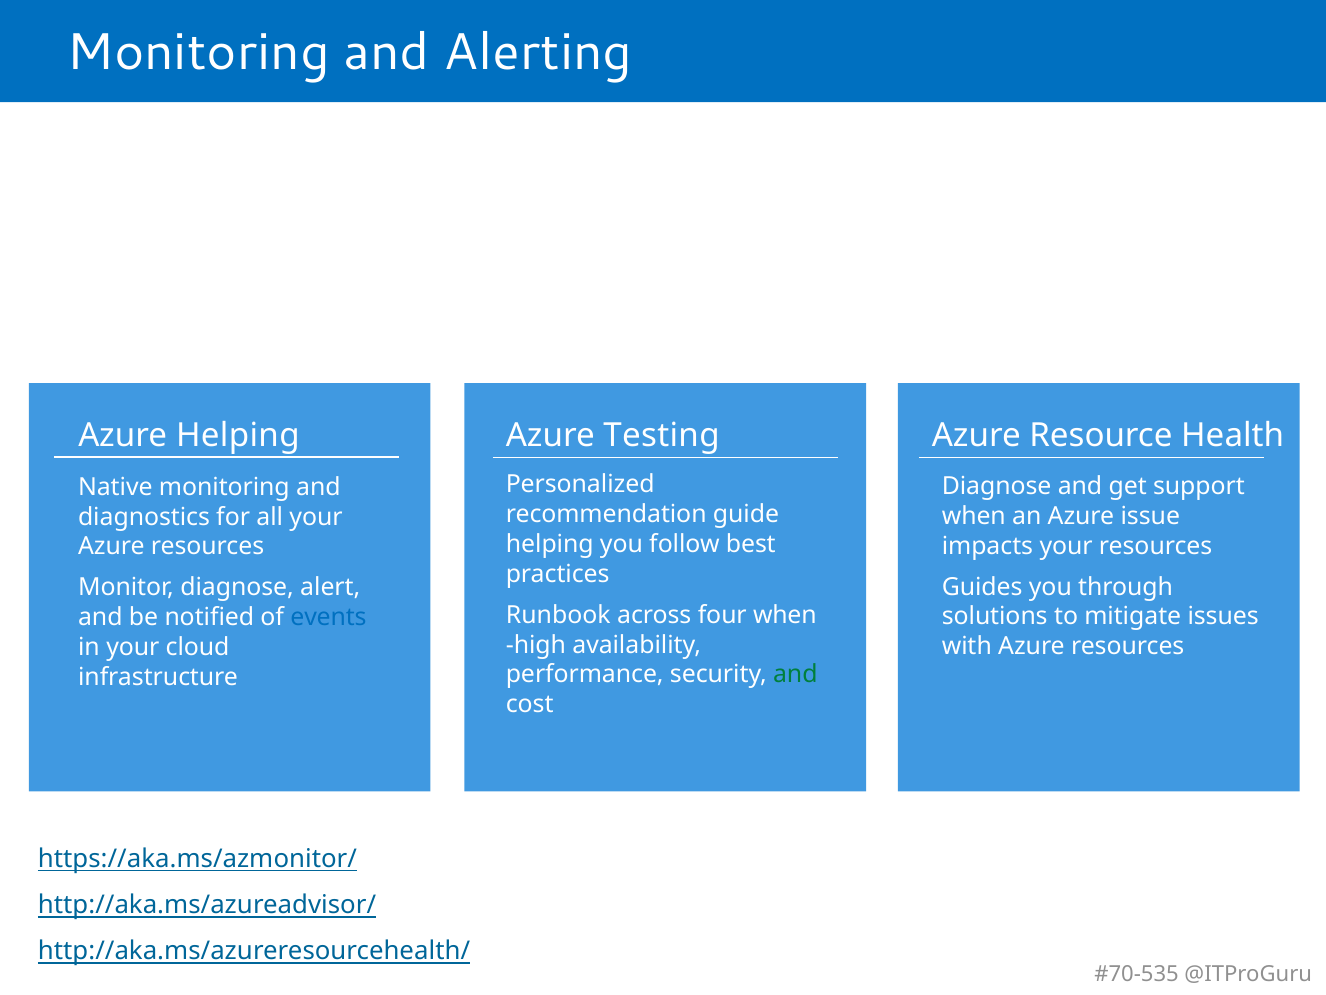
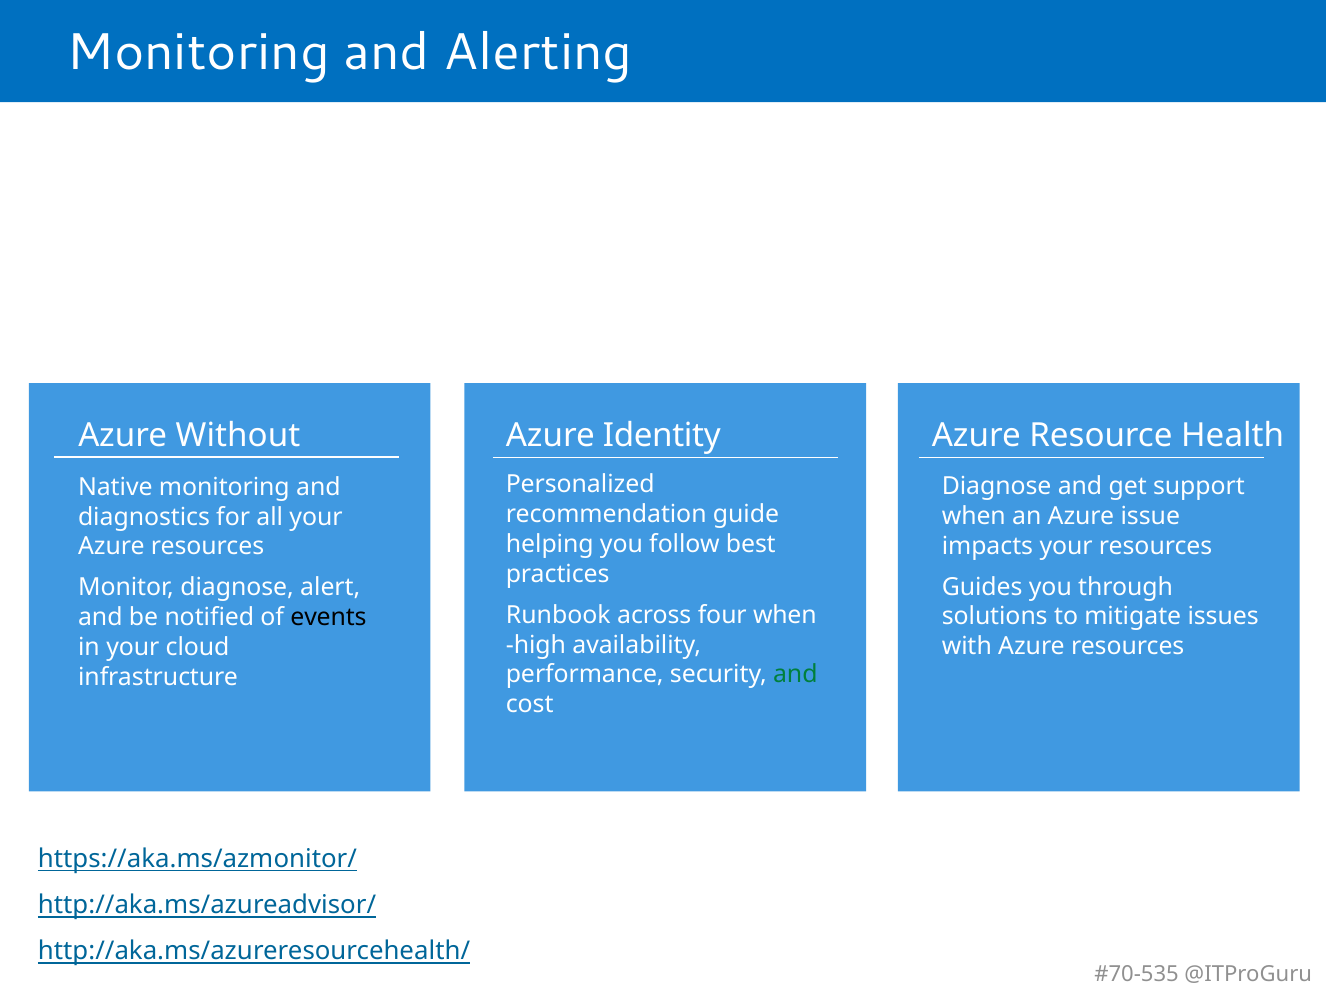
Azure Helping: Helping -> Without (238, 436)
Testing: Testing -> Identity (662, 436)
events colour: blue -> black (328, 617)
